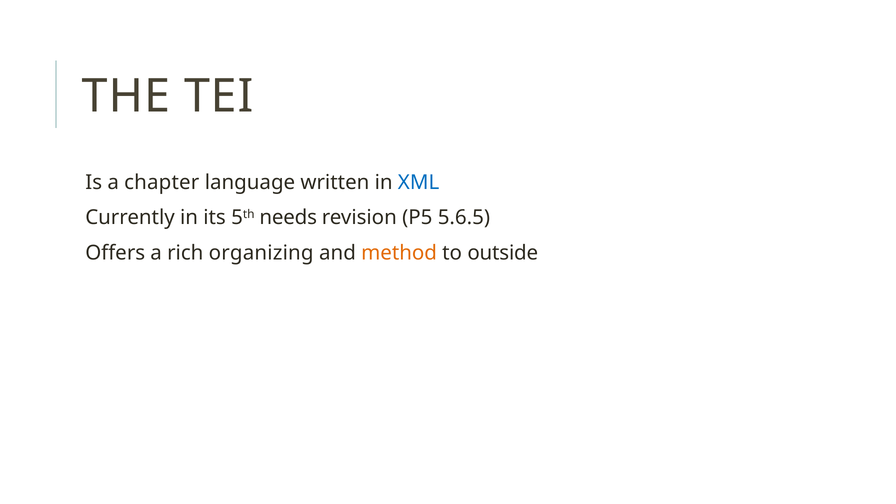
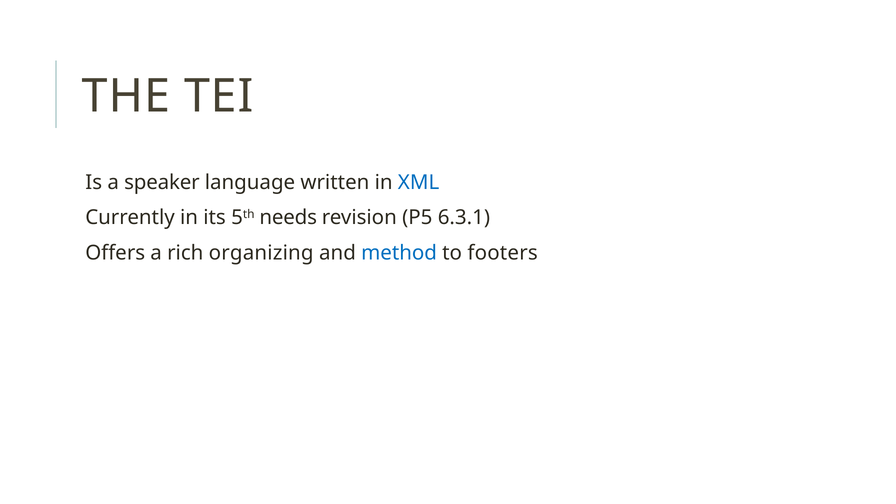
chapter: chapter -> speaker (162, 182)
5.6.5: 5.6.5 -> 6.3.1 (464, 218)
method colour: orange -> blue (399, 253)
outside: outside -> footers (503, 253)
